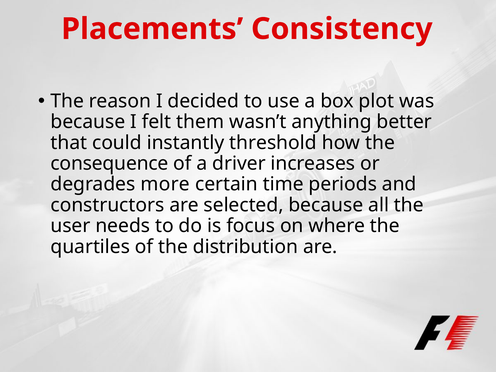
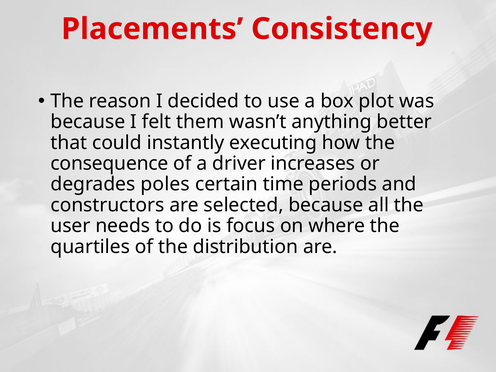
threshold: threshold -> executing (273, 143)
more: more -> poles (165, 184)
